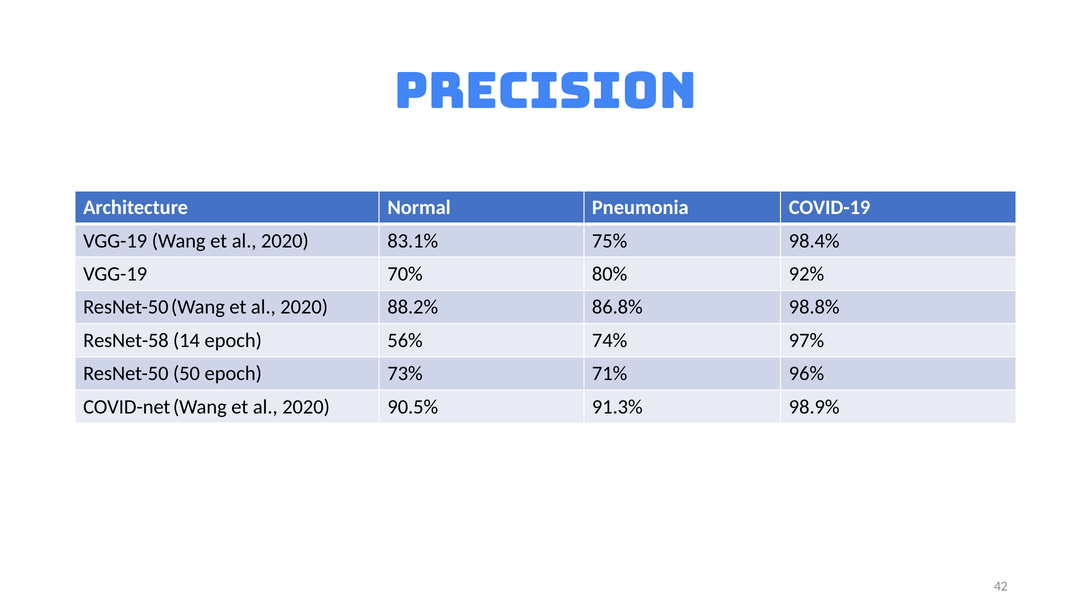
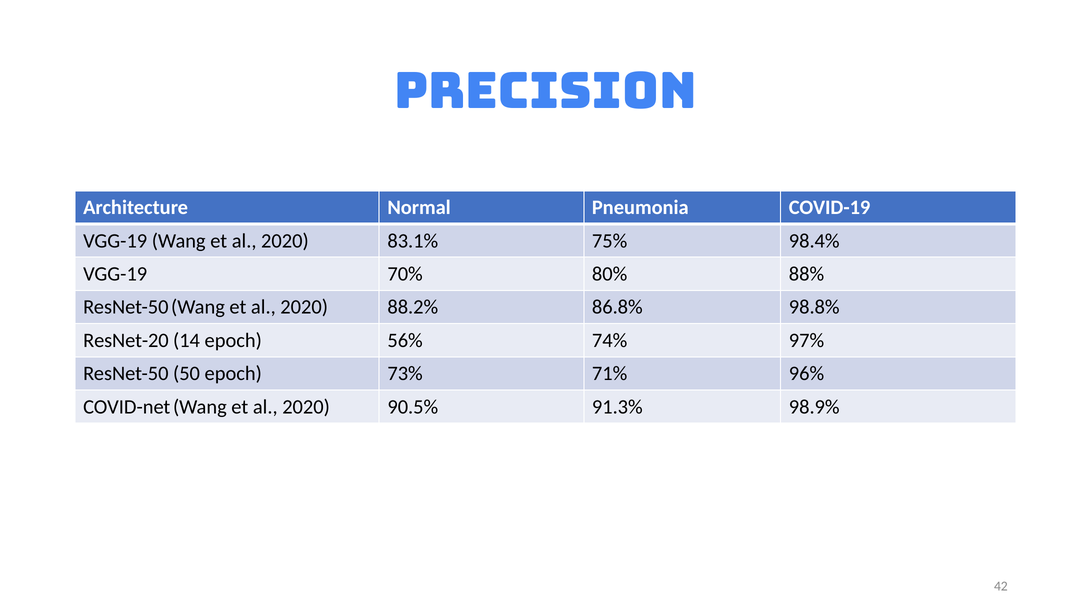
92%: 92% -> 88% (807, 274)
ResNet-58: ResNet-58 -> ResNet-20 (126, 340)
